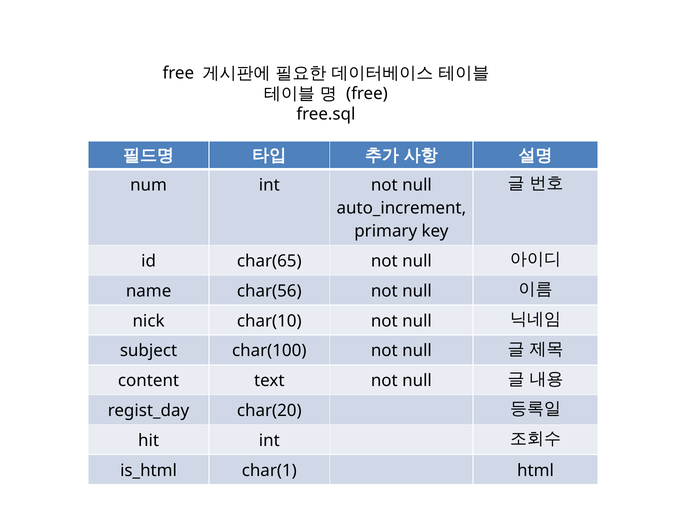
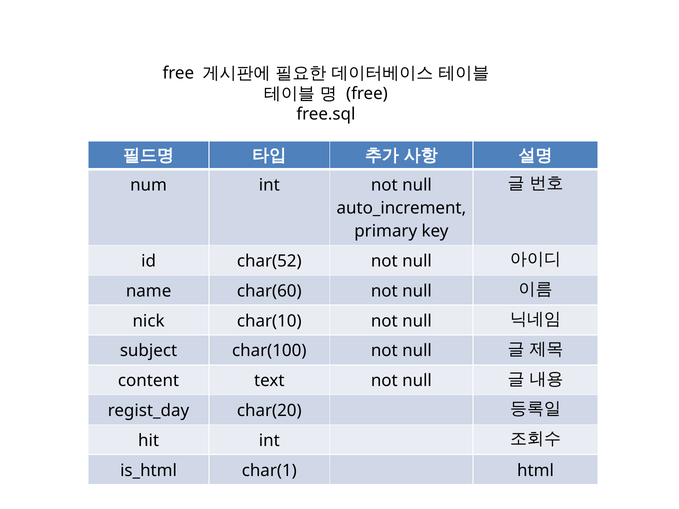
char(65: char(65 -> char(52 (269, 261)
char(56: char(56 -> char(60 (269, 291)
